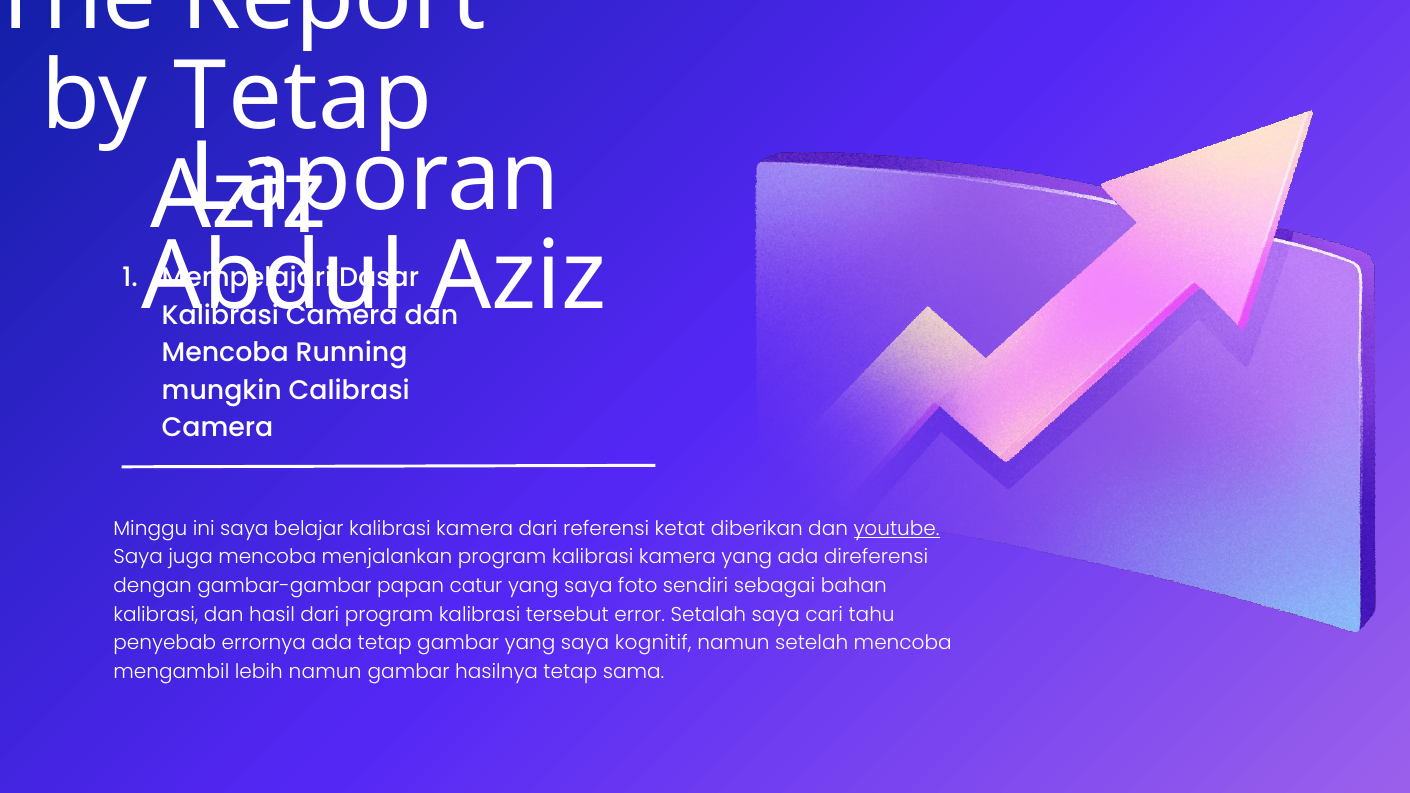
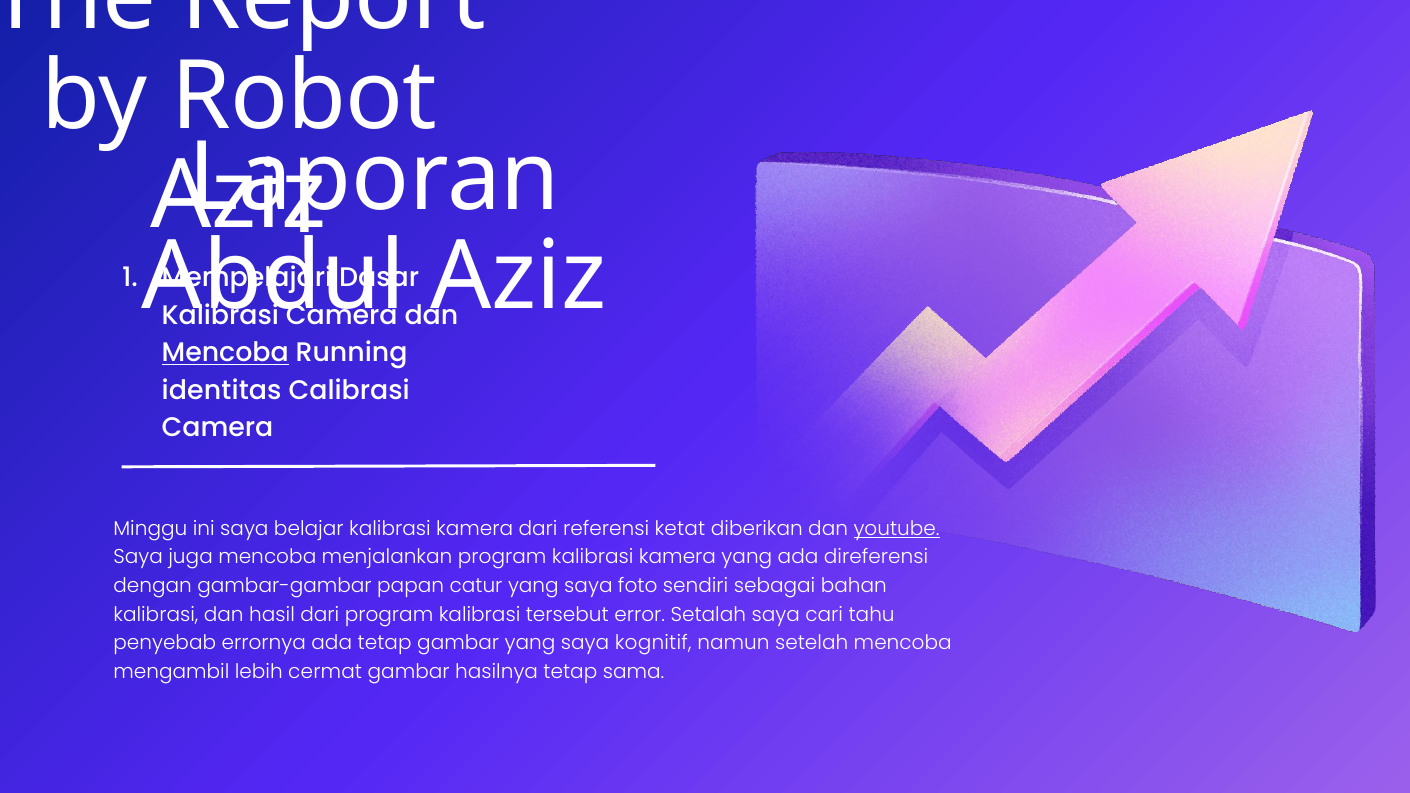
by Tetap: Tetap -> Robot (304, 96)
Mencoba underline: none -> present (225, 353)
mungkin: mungkin -> identitas (222, 390)
lebih namun: namun -> cermat (325, 672)
